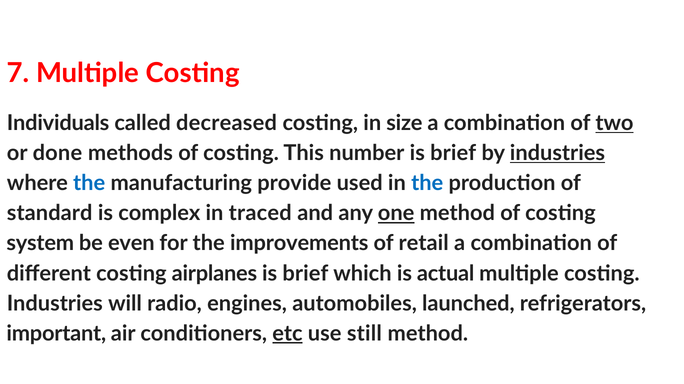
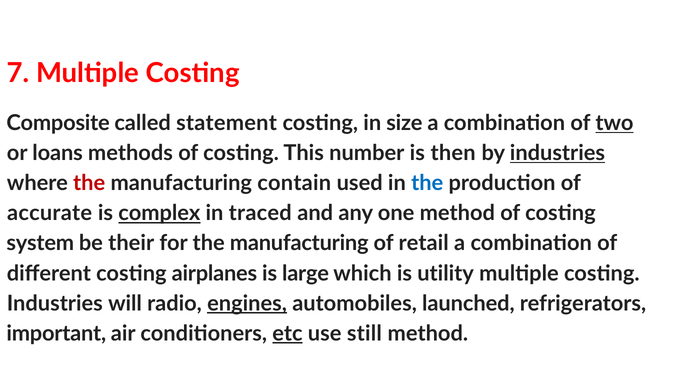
Individuals: Individuals -> Composite (58, 123)
decreased: decreased -> statement (227, 123)
done: done -> loans (58, 153)
brief: brief -> then (453, 153)
the colour: blue -> red (89, 184)
provide: provide -> contain (294, 184)
standard: standard -> accurate (50, 214)
complex underline: none -> present (159, 214)
one underline: present -> none (396, 214)
even: even -> their (131, 244)
for the improvements: improvements -> manufacturing (299, 244)
brief: brief -> large (306, 274)
actual: actual -> utility (446, 274)
engines underline: none -> present (247, 304)
